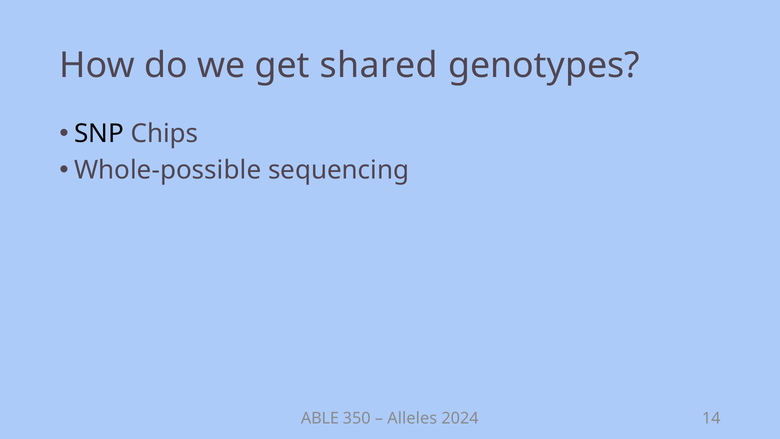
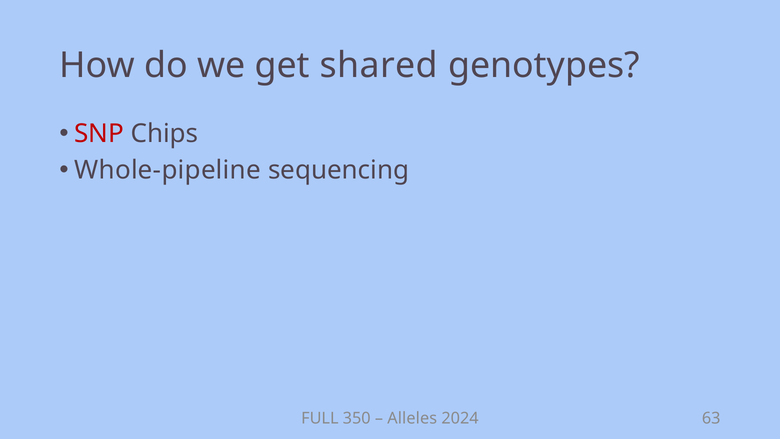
SNP colour: black -> red (99, 134)
Whole-possible: Whole-possible -> Whole-pipeline (168, 170)
ABLE: ABLE -> FULL (320, 418)
14: 14 -> 63 (711, 418)
